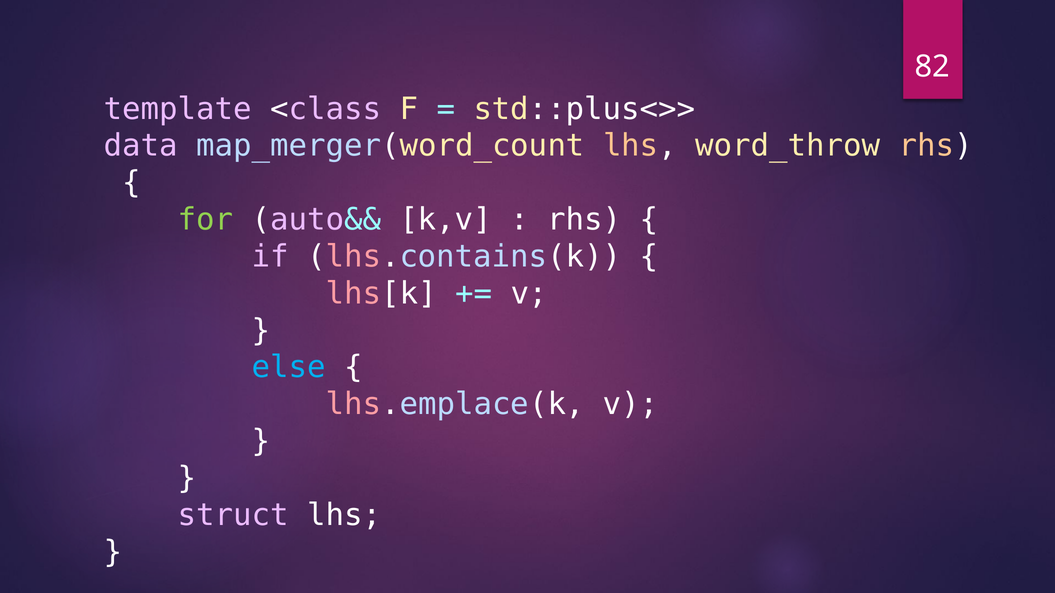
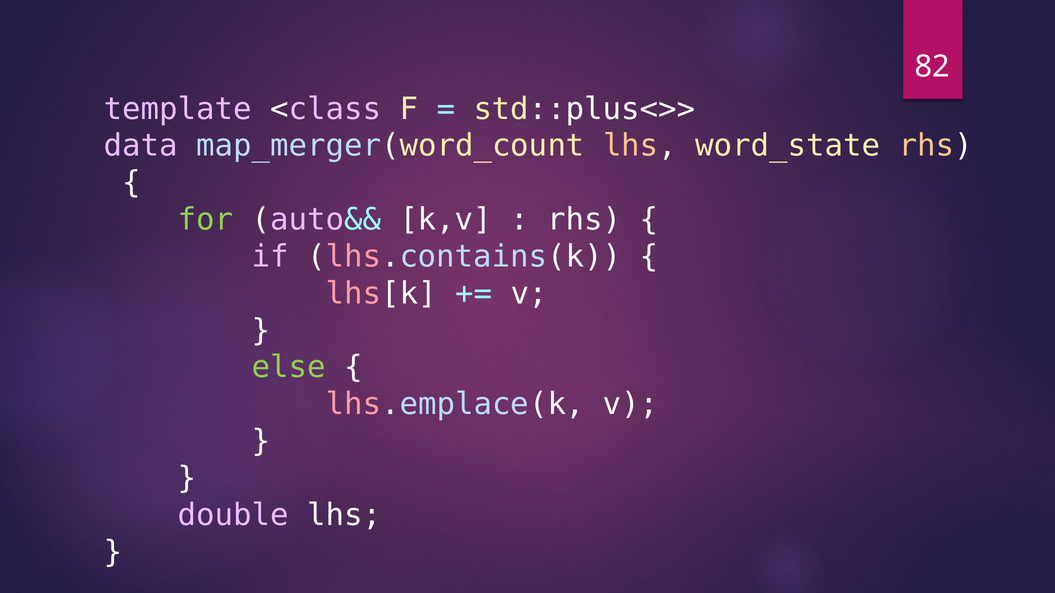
word_throw: word_throw -> word_state (788, 146)
else colour: light blue -> light green (289, 368)
struct: struct -> double (233, 515)
